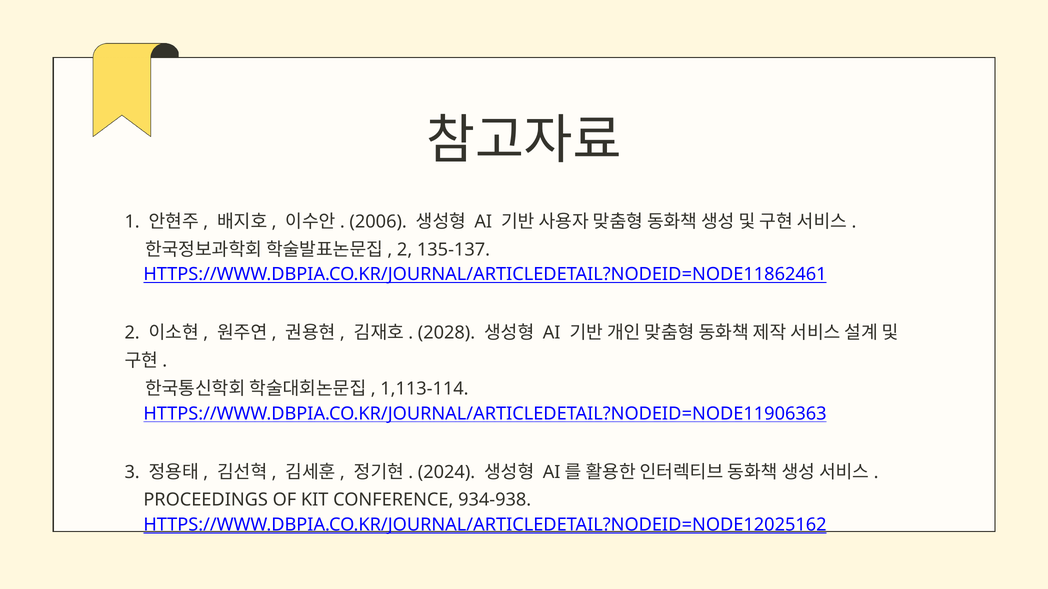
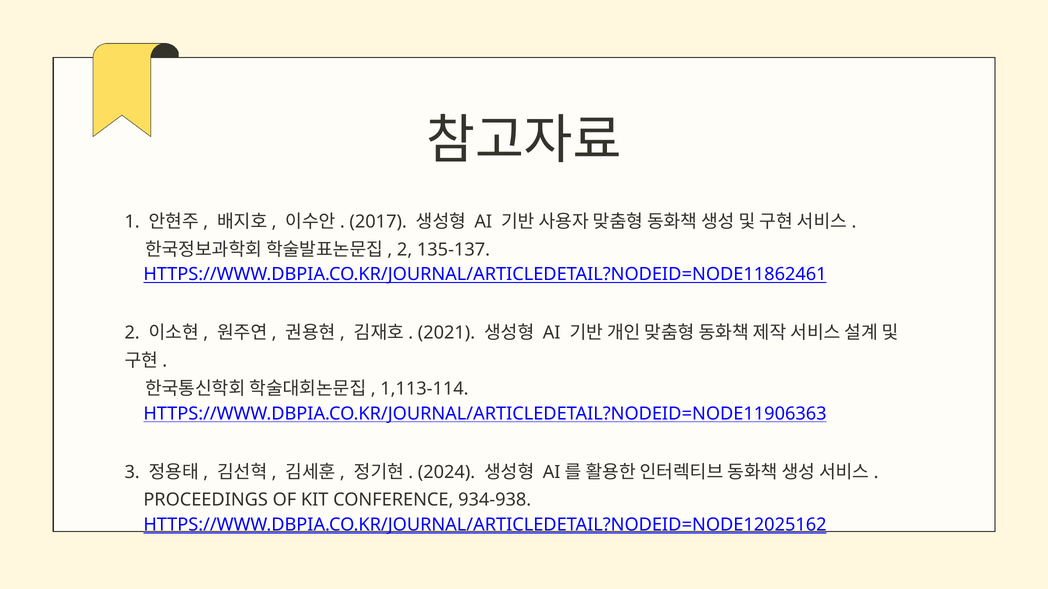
2006: 2006 -> 2017 (378, 222)
2028: 2028 -> 2021 (447, 333)
